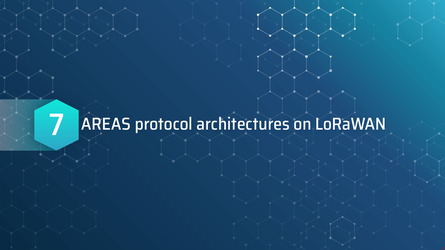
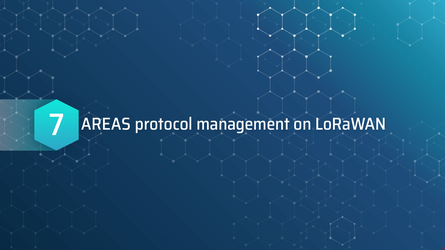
architectures: architectures -> management (243, 124)
